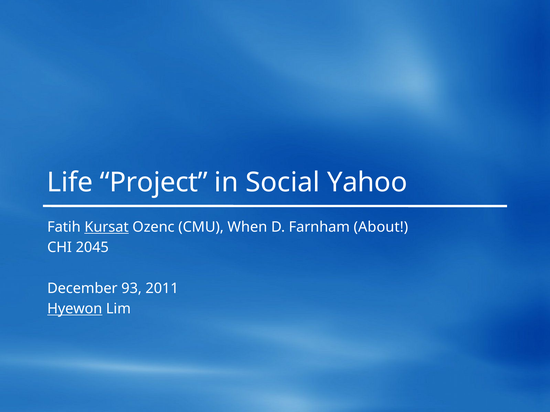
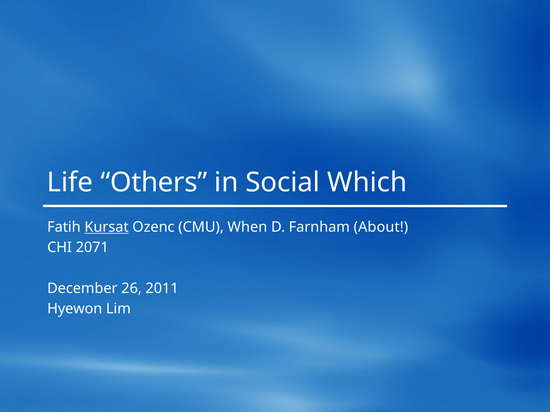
Project: Project -> Others (154, 183)
Yahoo: Yahoo -> Which (367, 183)
2045: 2045 -> 2071 (92, 248)
93: 93 -> 26 (132, 289)
Hyewon underline: present -> none (75, 309)
